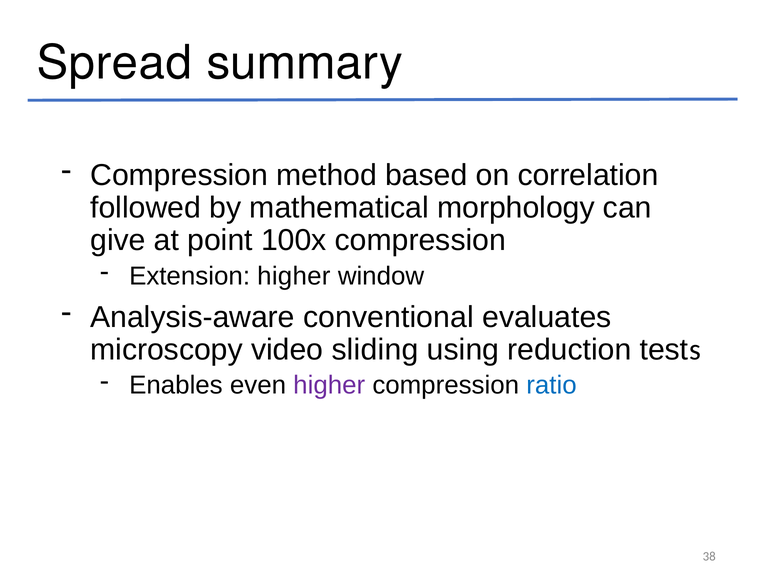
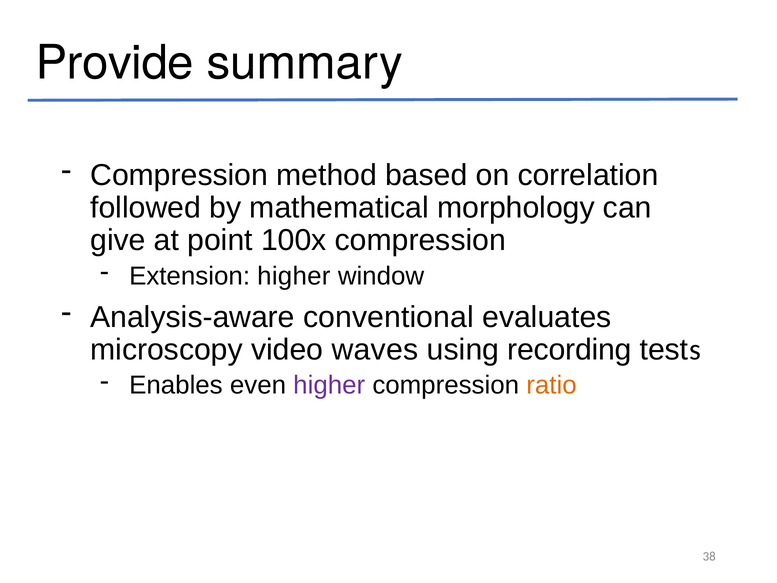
Spread: Spread -> Provide (115, 63)
sliding: sliding -> waves (375, 350)
reduction: reduction -> recording (570, 350)
ratio colour: blue -> orange (552, 385)
